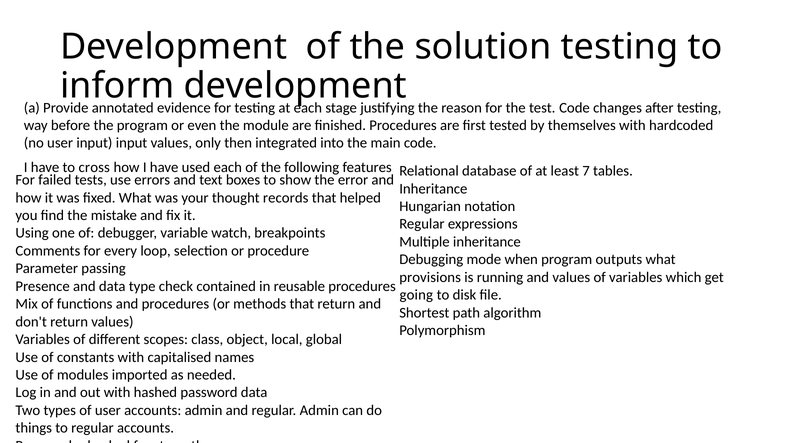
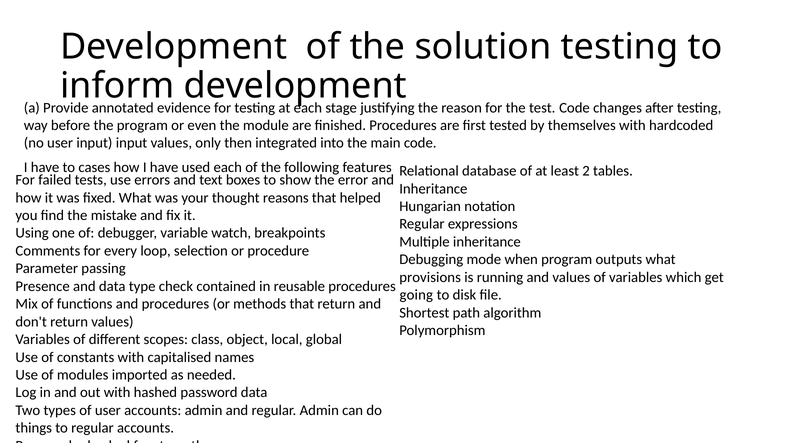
cross: cross -> cases (94, 167)
7: 7 -> 2 (586, 171)
records: records -> reasons (286, 198)
